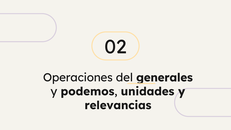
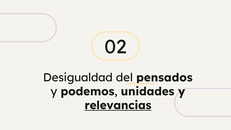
Operaciones: Operaciones -> Desigualdad (78, 78)
generales: generales -> pensados (164, 78)
relevancias underline: none -> present (118, 105)
